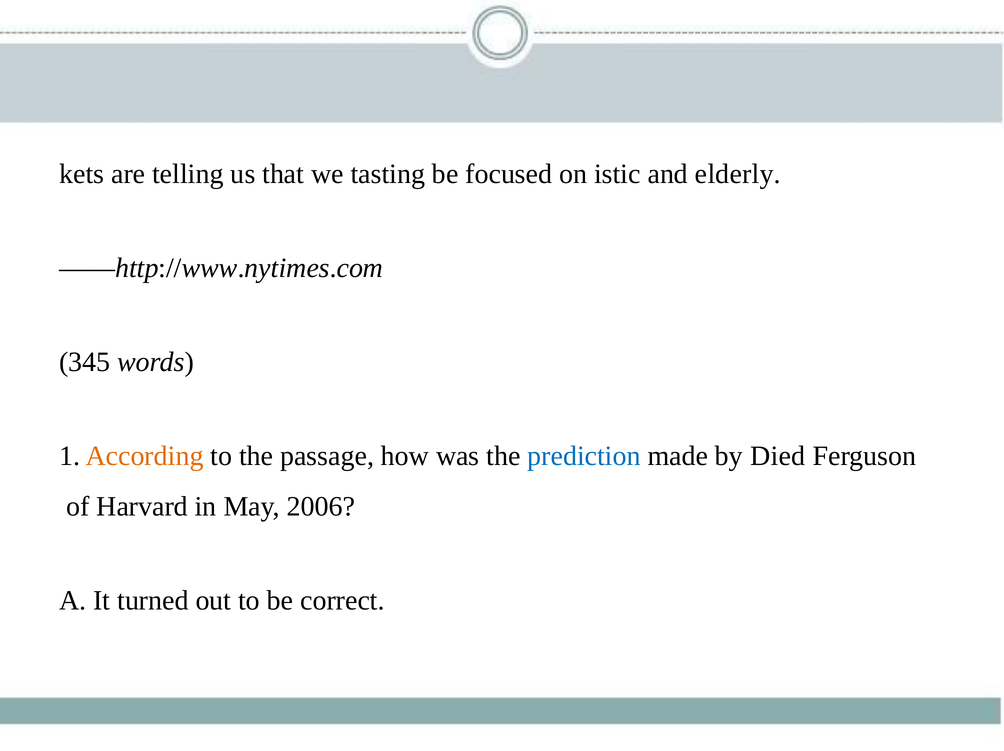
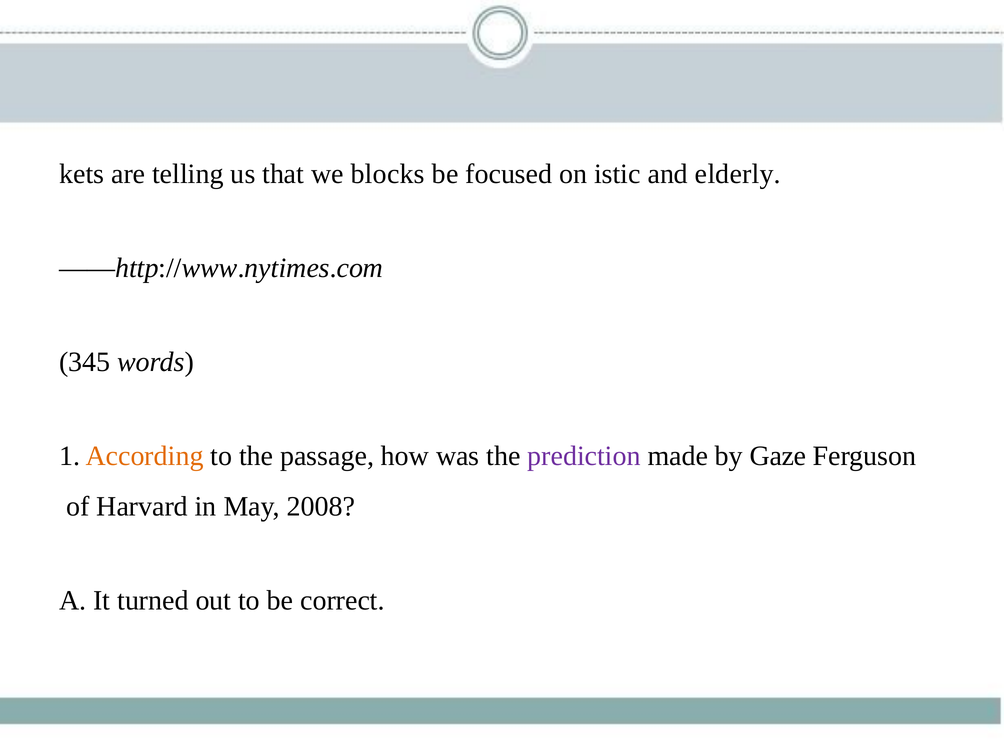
tasting: tasting -> blocks (388, 174)
prediction colour: blue -> purple (584, 456)
Died: Died -> Gaze (778, 456)
2006: 2006 -> 2008 (321, 506)
